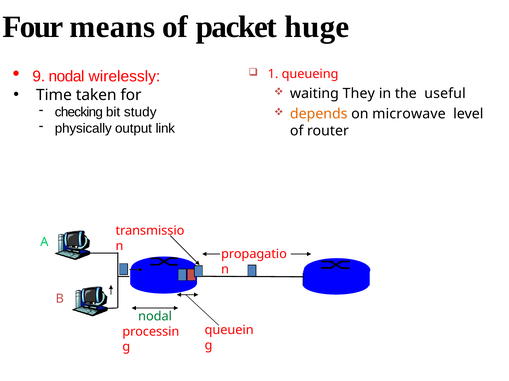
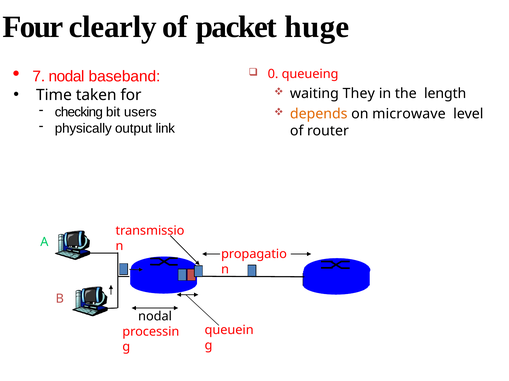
means: means -> clearly (113, 27)
9: 9 -> 7 (39, 76)
wirelessly: wirelessly -> baseband (124, 76)
1: 1 -> 0 (273, 74)
useful: useful -> length (445, 94)
study: study -> users (140, 112)
nodal colour: green -> black (155, 317)
